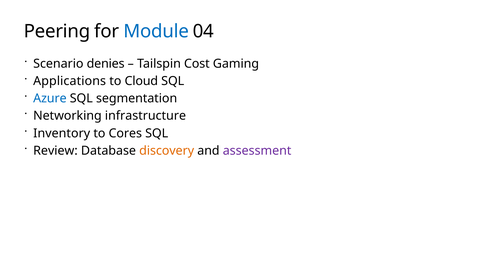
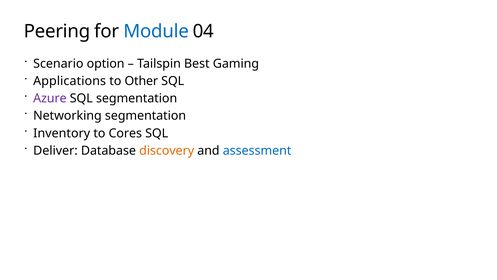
denies: denies -> option (106, 64)
Cost: Cost -> Best (197, 64)
Cloud: Cloud -> Other (141, 81)
Azure colour: blue -> purple (50, 98)
Networking infrastructure: infrastructure -> segmentation (145, 116)
Review: Review -> Deliver (55, 150)
assessment colour: purple -> blue (257, 150)
